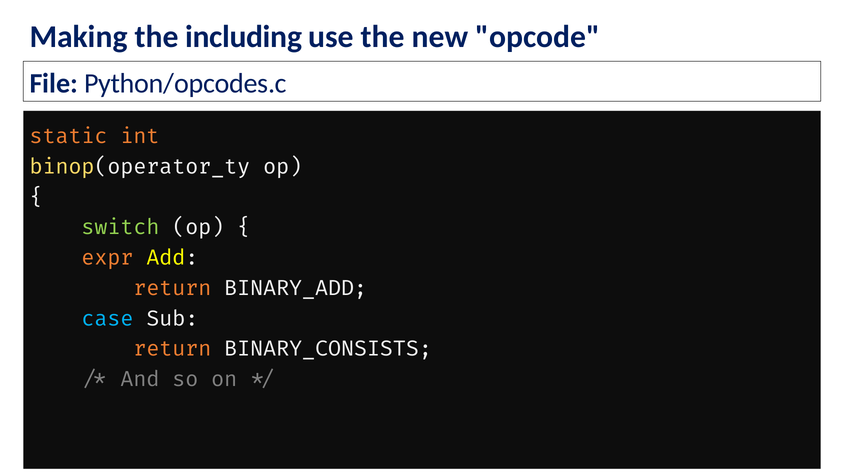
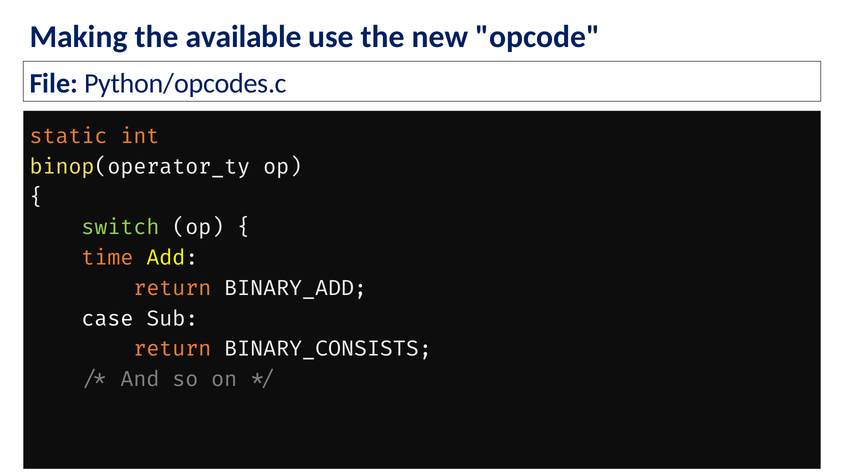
including: including -> available (244, 37)
expr: expr -> time (107, 258)
case colour: light blue -> white (107, 318)
